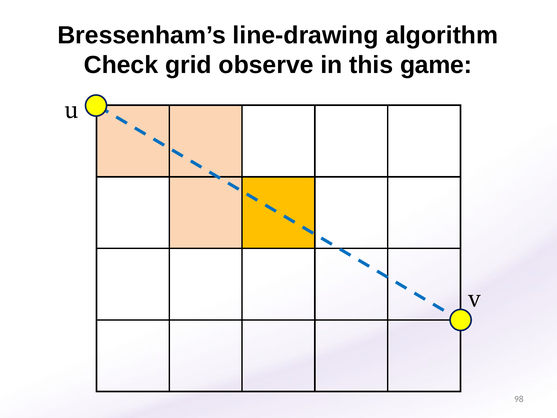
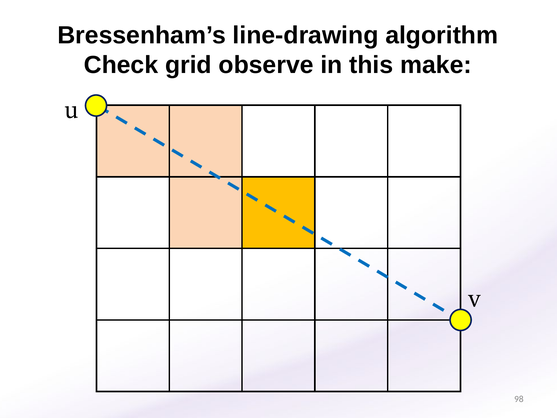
game: game -> make (436, 65)
